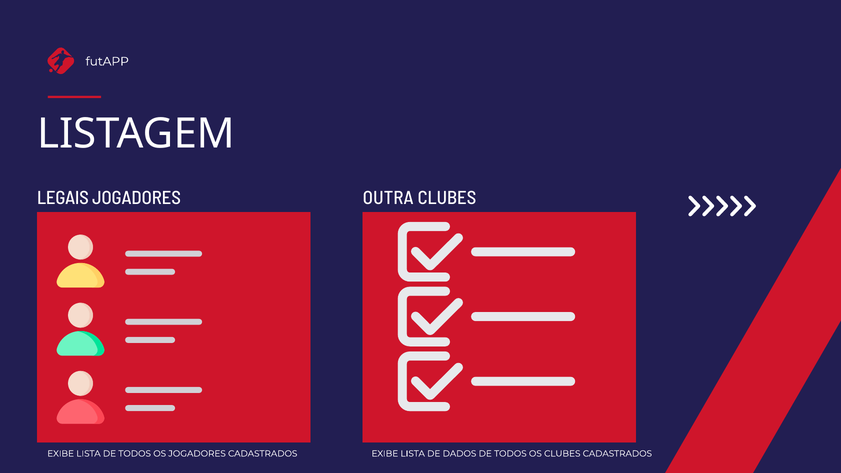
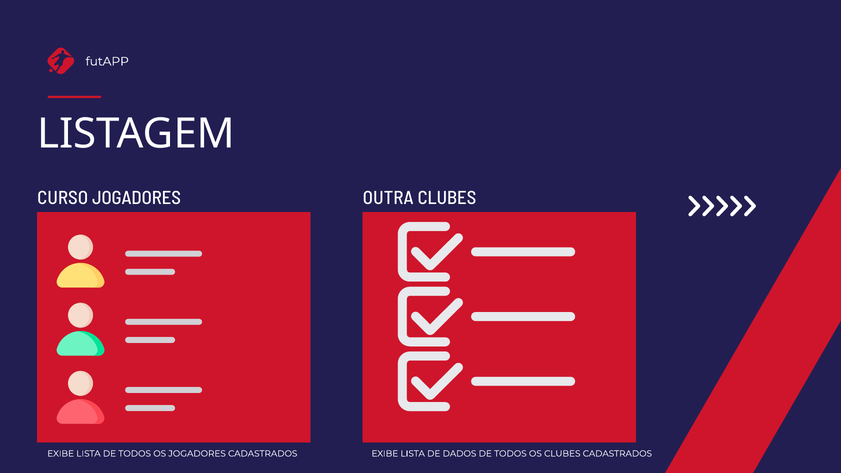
LEGAIS: LEGAIS -> CURSO (63, 198)
